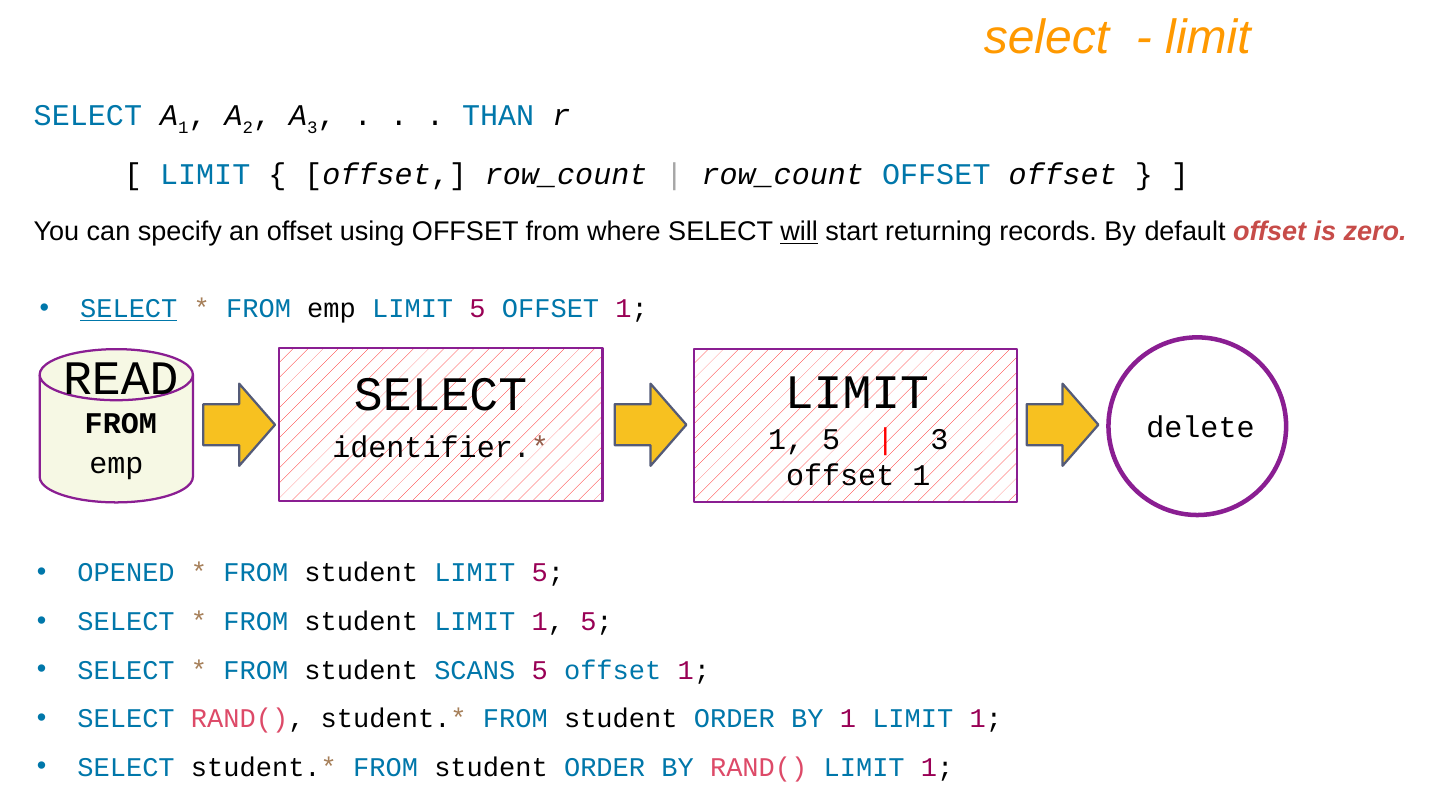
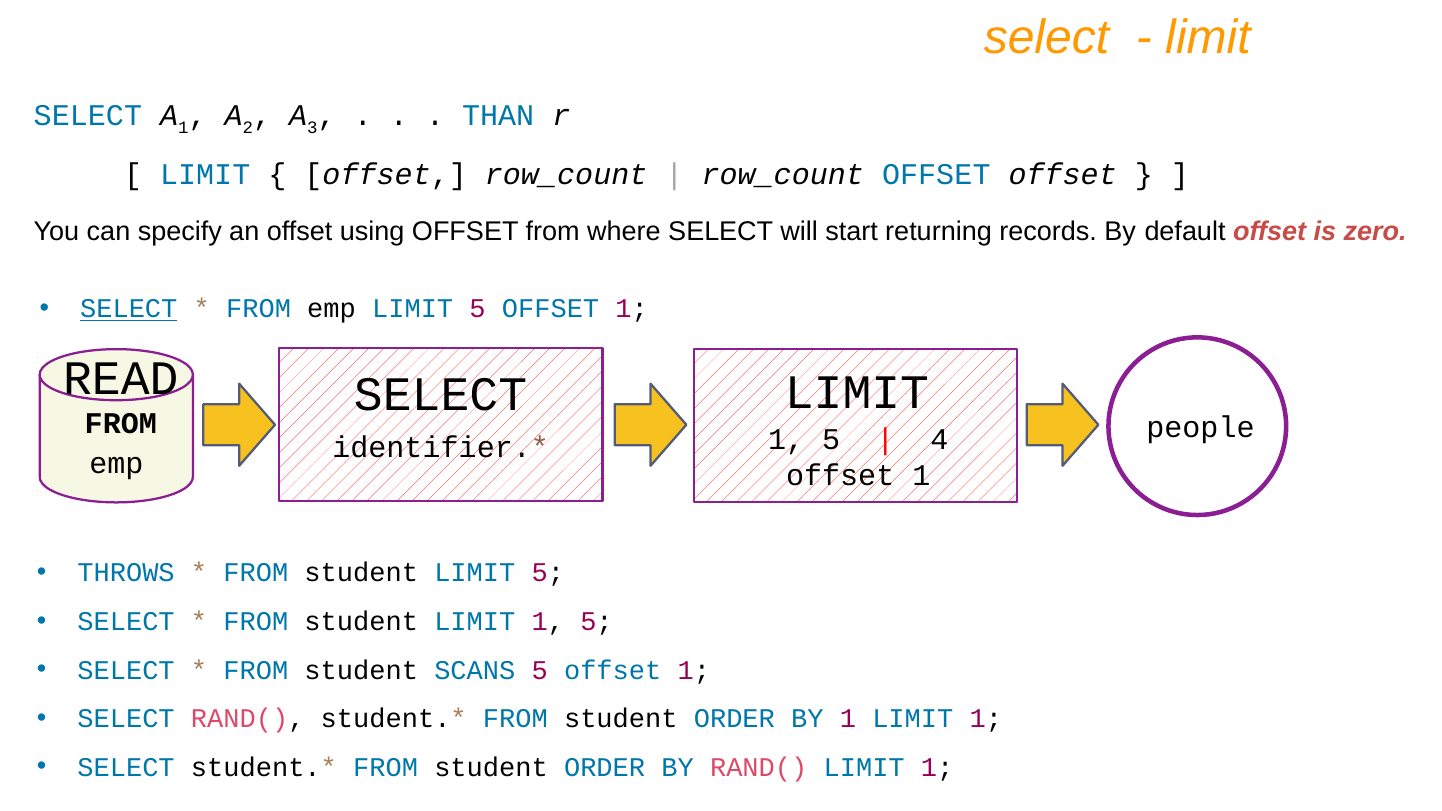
will underline: present -> none (799, 232)
delete: delete -> people (1200, 428)
3: 3 -> 4 (939, 440)
OPENED: OPENED -> THROWS (126, 573)
